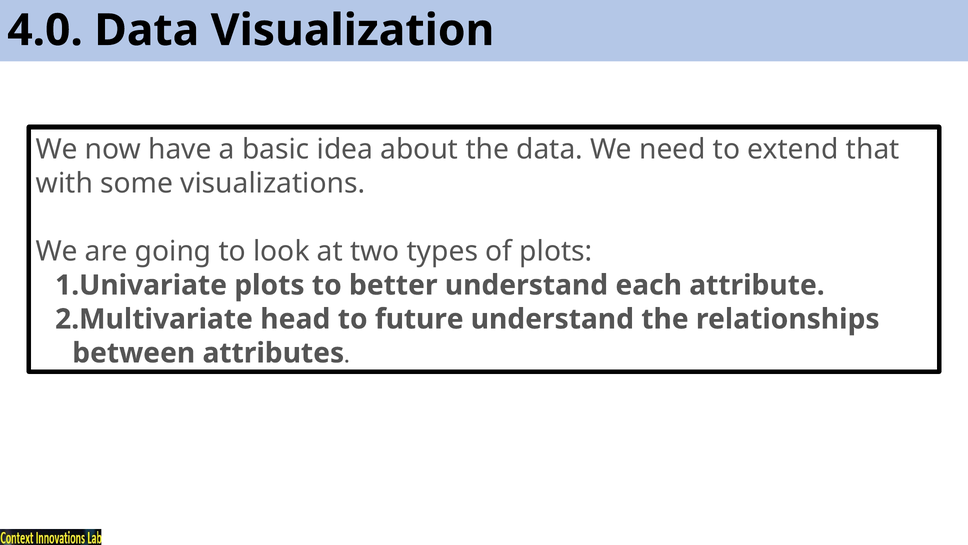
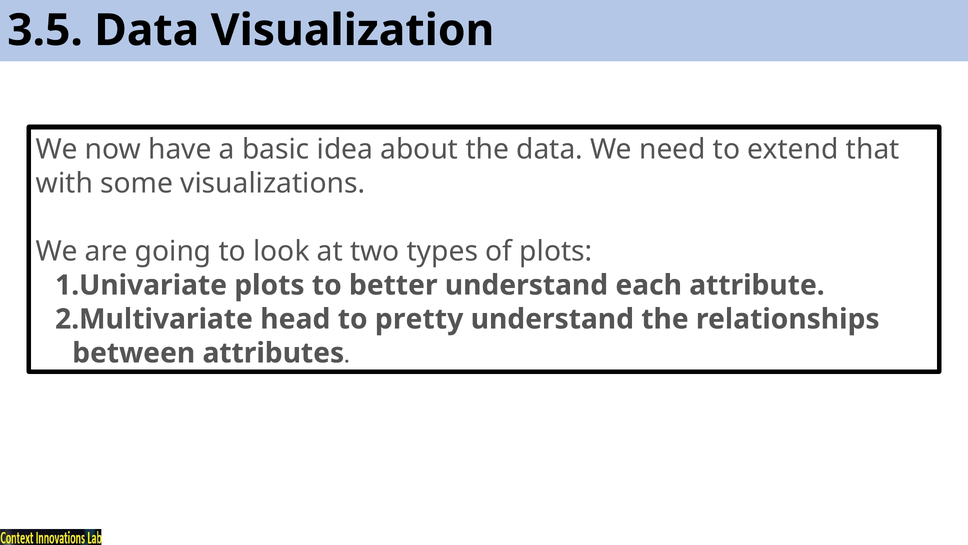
4.0: 4.0 -> 3.5 (45, 30)
future: future -> pretty (419, 319)
